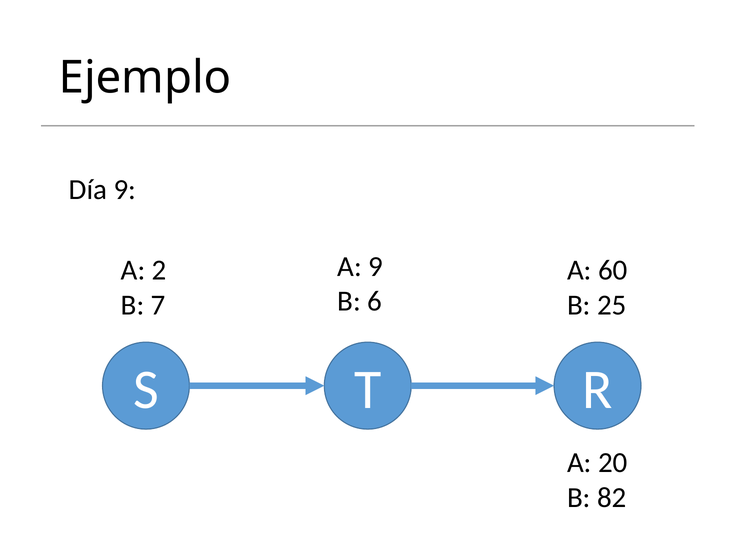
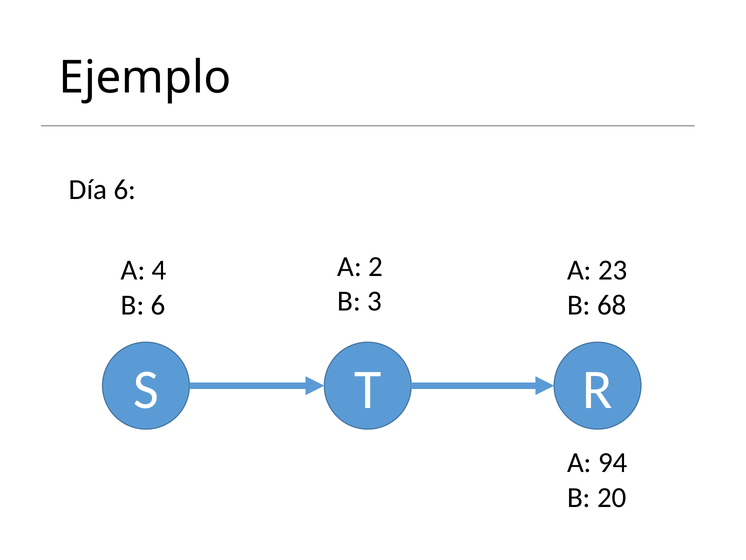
Día 9: 9 -> 6 (125, 189)
A 9: 9 -> 2 (376, 266)
2: 2 -> 4 (159, 270)
60: 60 -> 23 (613, 270)
6: 6 -> 3 (375, 301)
B 7: 7 -> 6 (158, 305)
25: 25 -> 68 (612, 305)
20: 20 -> 94 (613, 462)
82: 82 -> 20 (612, 497)
